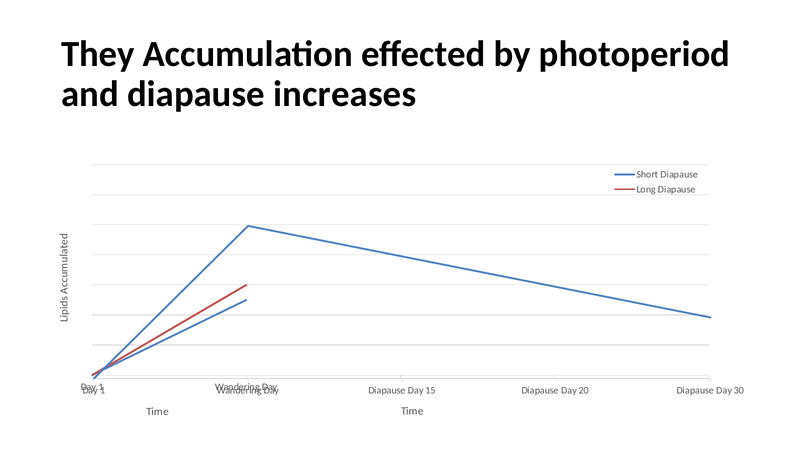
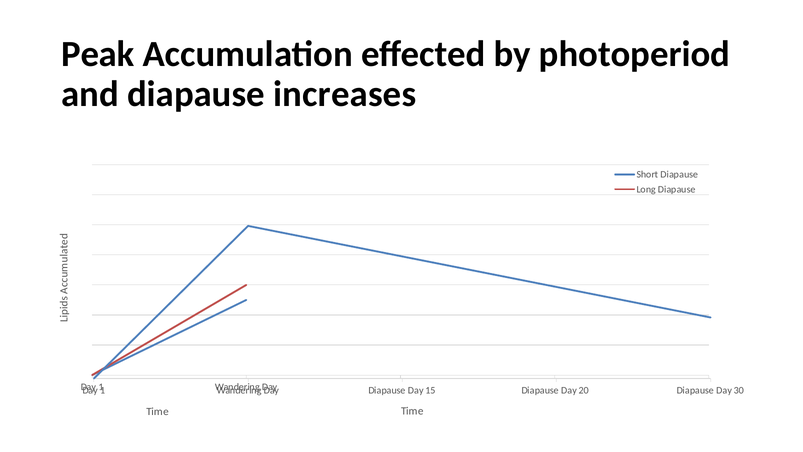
They: They -> Peak (98, 54)
